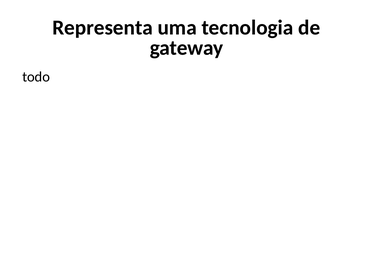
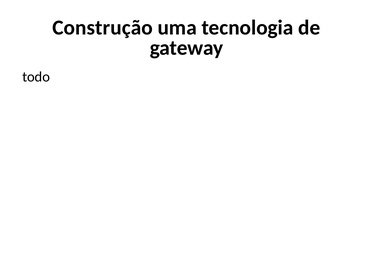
Representa: Representa -> Construção (103, 28)
